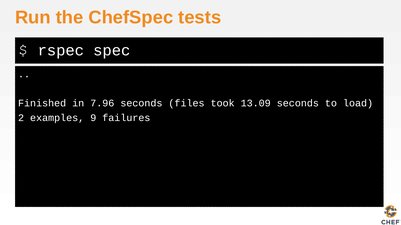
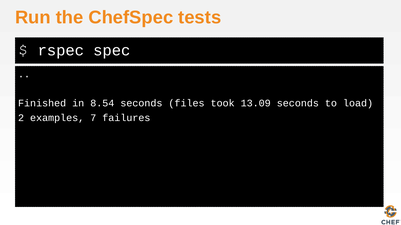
7.96: 7.96 -> 8.54 (102, 103)
9: 9 -> 7 (93, 118)
